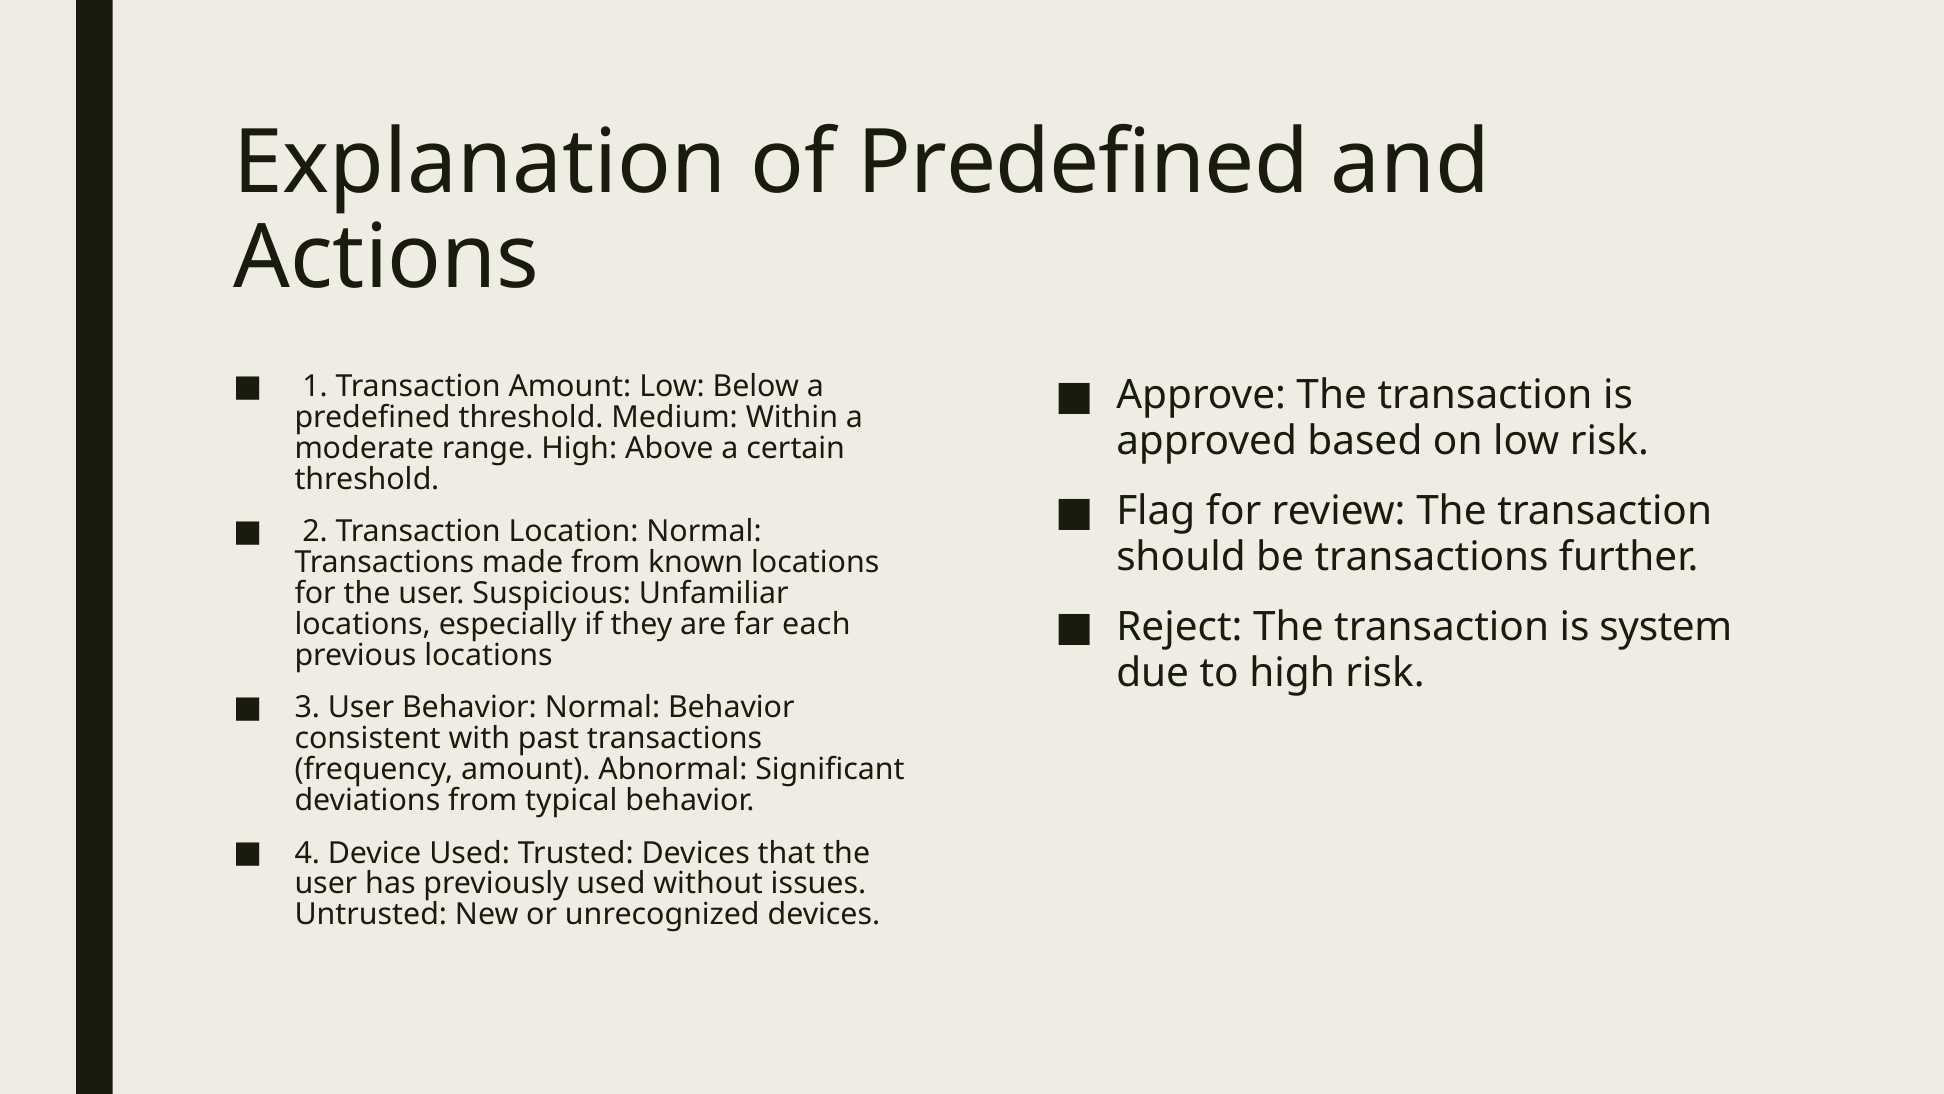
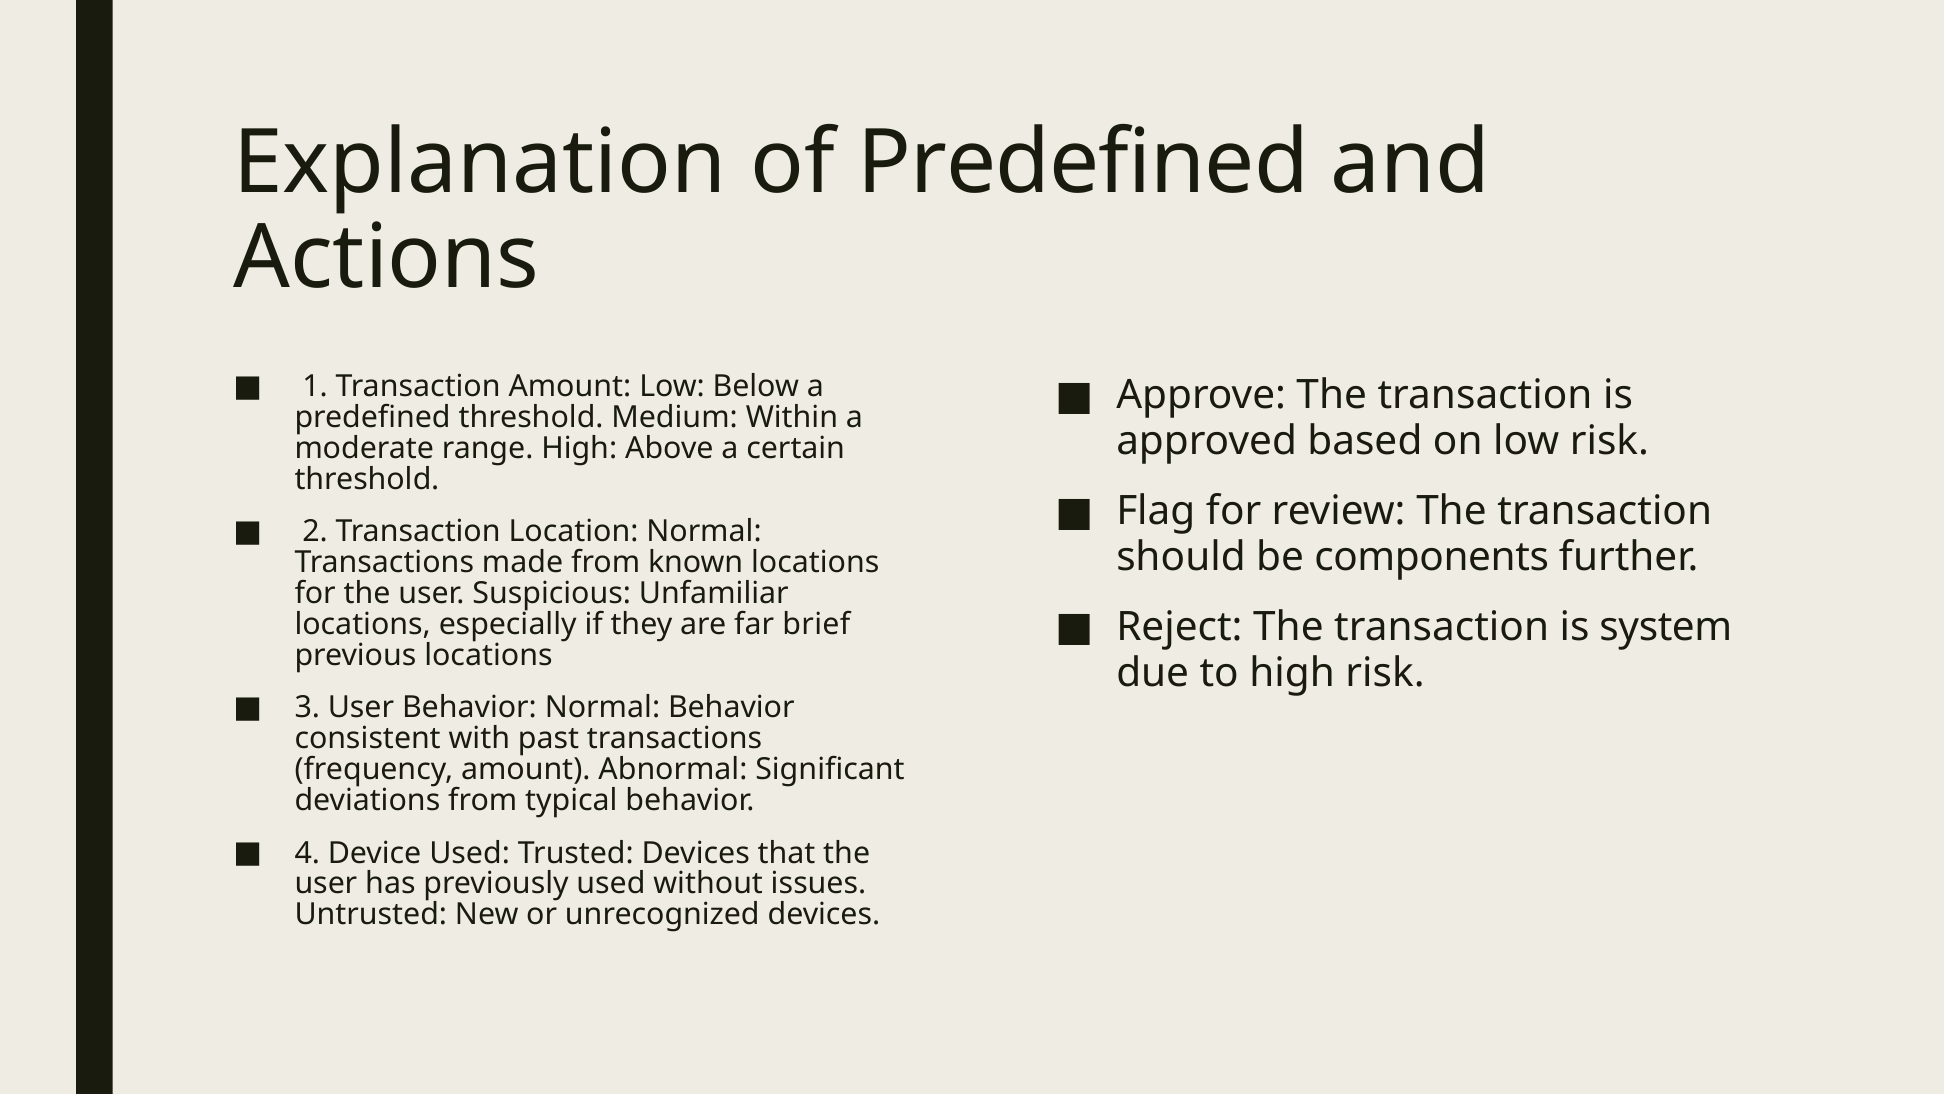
be transactions: transactions -> components (1432, 557)
each: each -> brief (816, 624)
